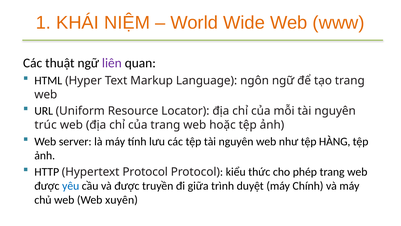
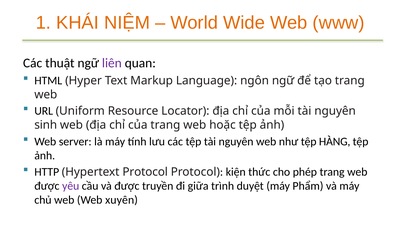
trúc: trúc -> sinh (46, 125)
kiểu: kiểu -> kiện (236, 172)
yêu colour: blue -> purple (71, 186)
Chính: Chính -> Phẩm (308, 186)
